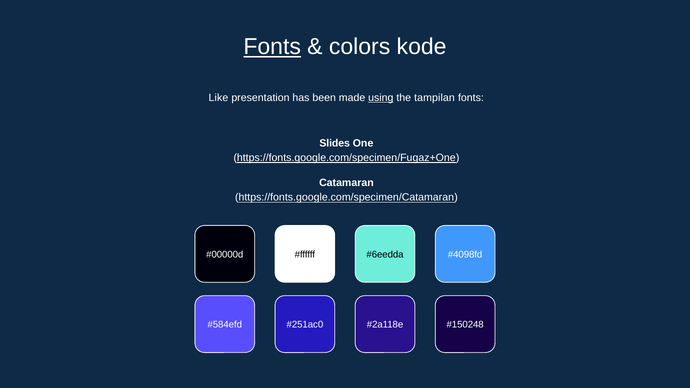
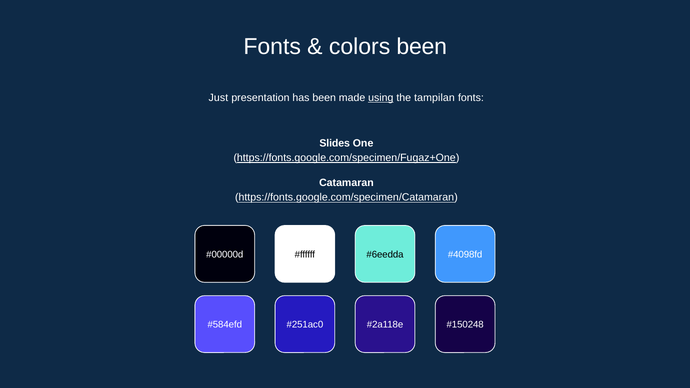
Fonts underline: present -> none (272, 47)
colors kode: kode -> been (422, 47)
Like: Like -> Just (218, 98)
